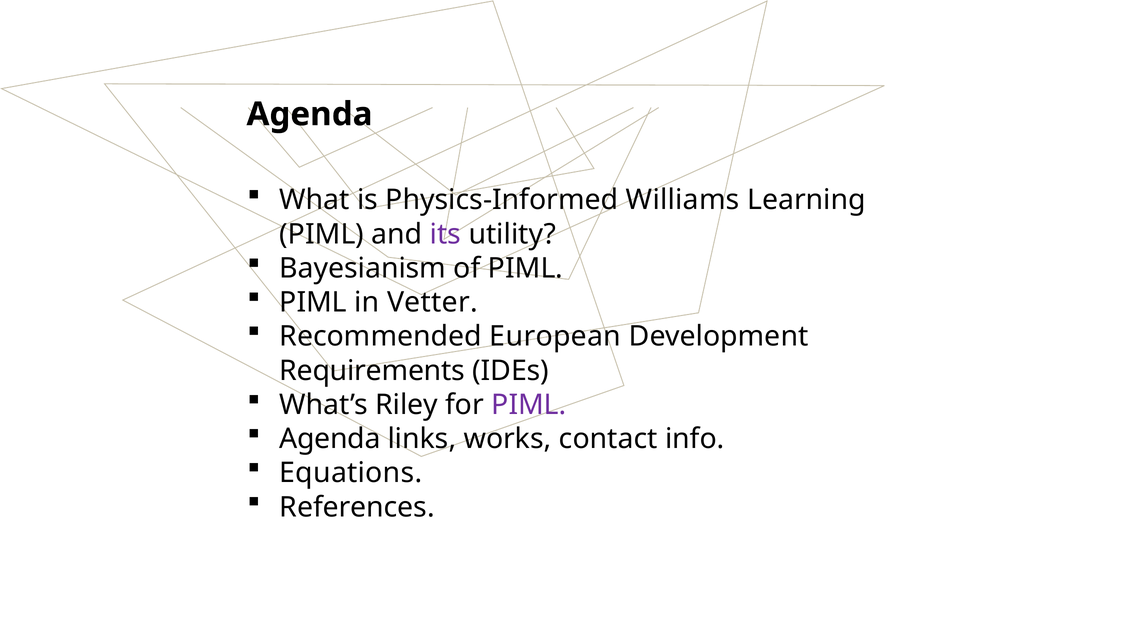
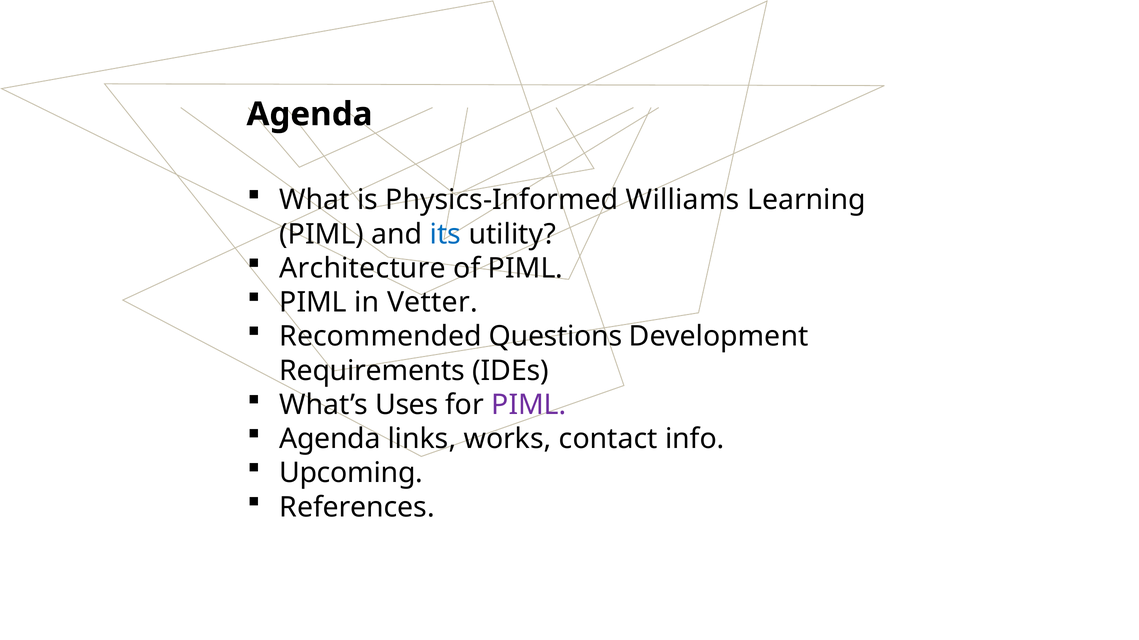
its colour: purple -> blue (445, 234)
Bayesianism: Bayesianism -> Architecture (363, 269)
European: European -> Questions (556, 337)
Riley: Riley -> Uses (407, 405)
Equations: Equations -> Upcoming (351, 474)
